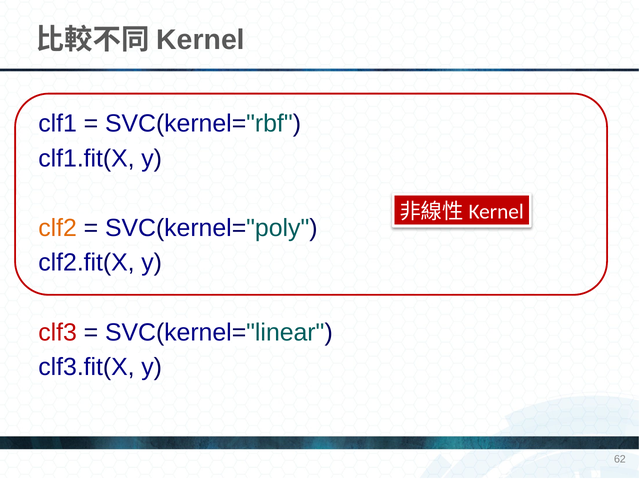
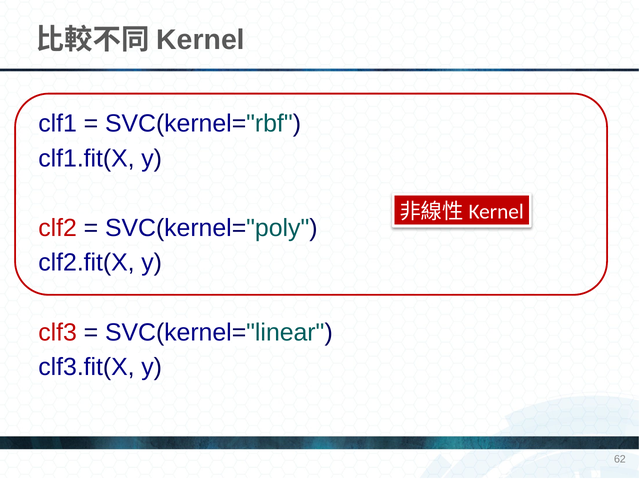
clf2 colour: orange -> red (58, 228)
